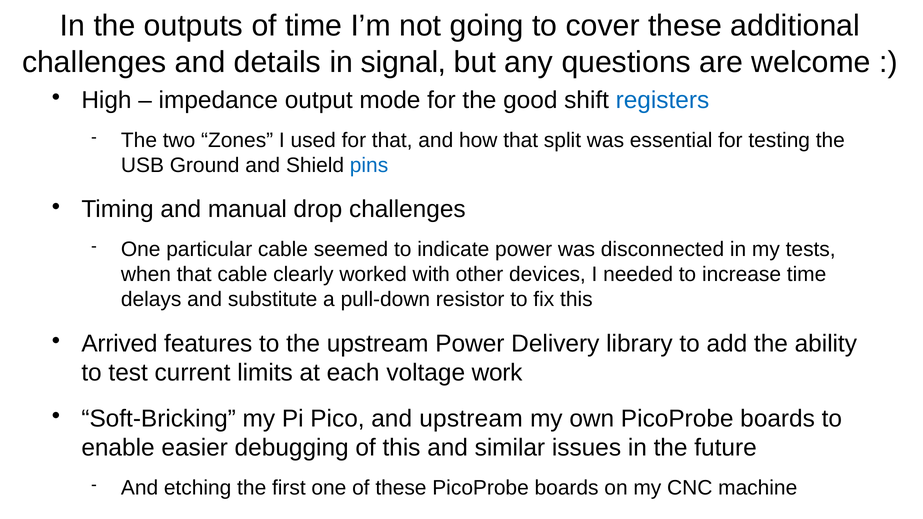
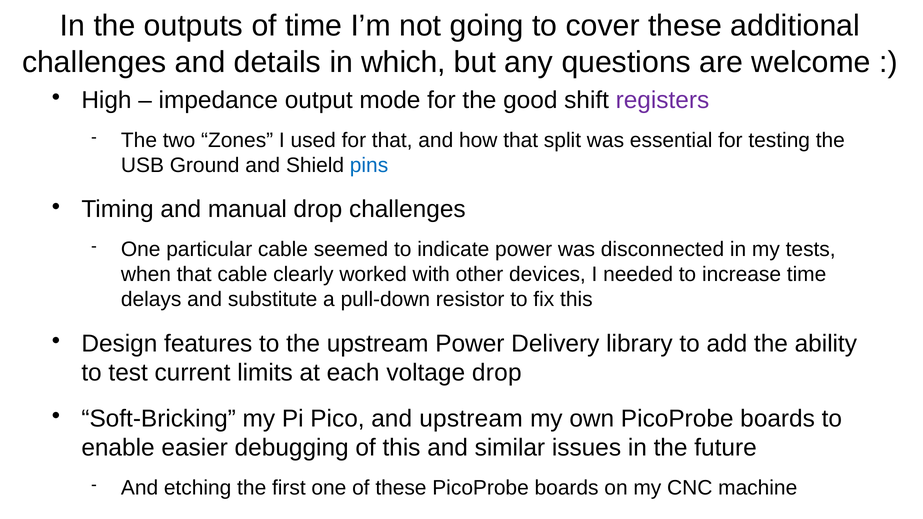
signal: signal -> which (404, 62)
registers colour: blue -> purple (662, 100)
Arrived: Arrived -> Design (119, 344)
voltage work: work -> drop (497, 373)
